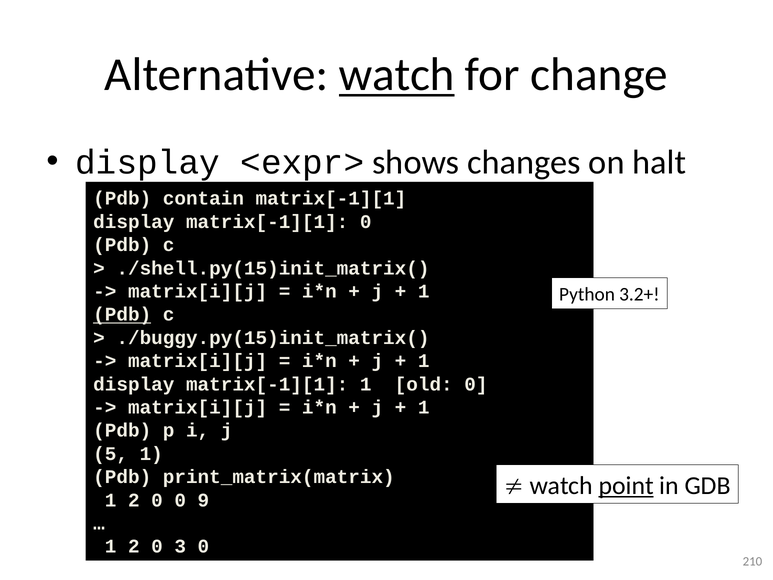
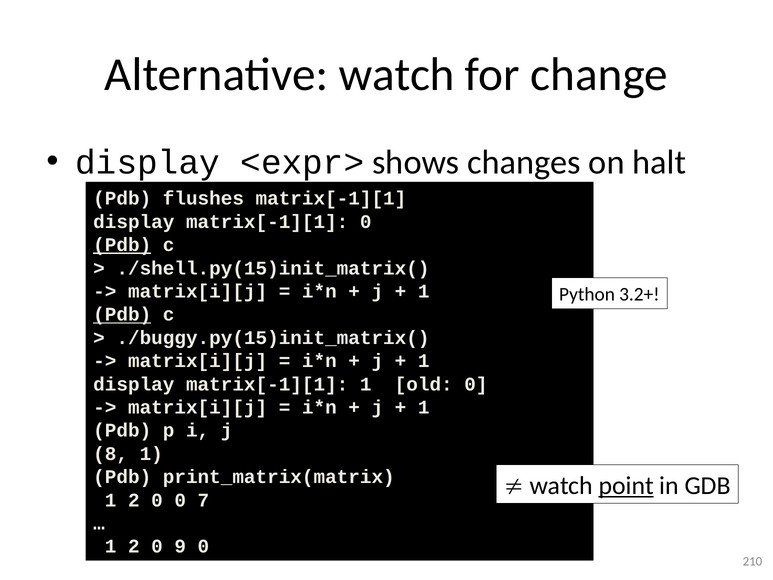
watch underline: present -> none (397, 75)
contain: contain -> flushes (203, 198)
Pdb underline: none -> present (122, 245)
5: 5 -> 8 (111, 454)
9: 9 -> 7 (203, 500)
3: 3 -> 9 (180, 546)
